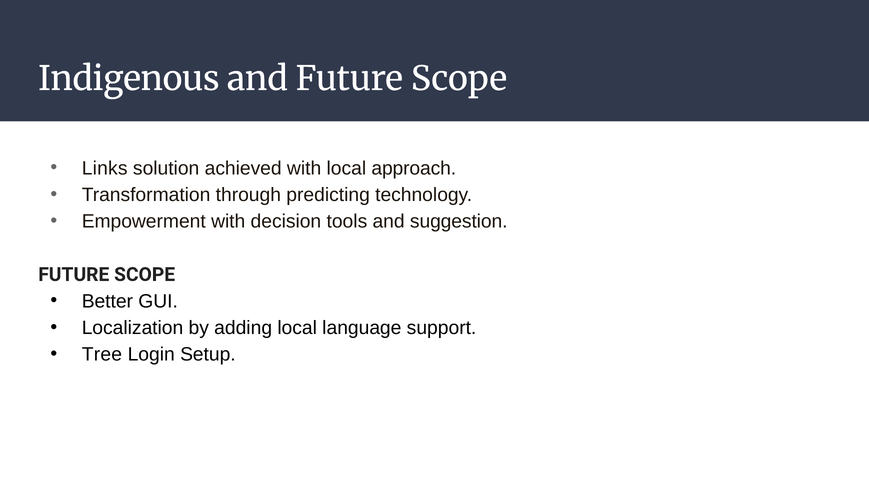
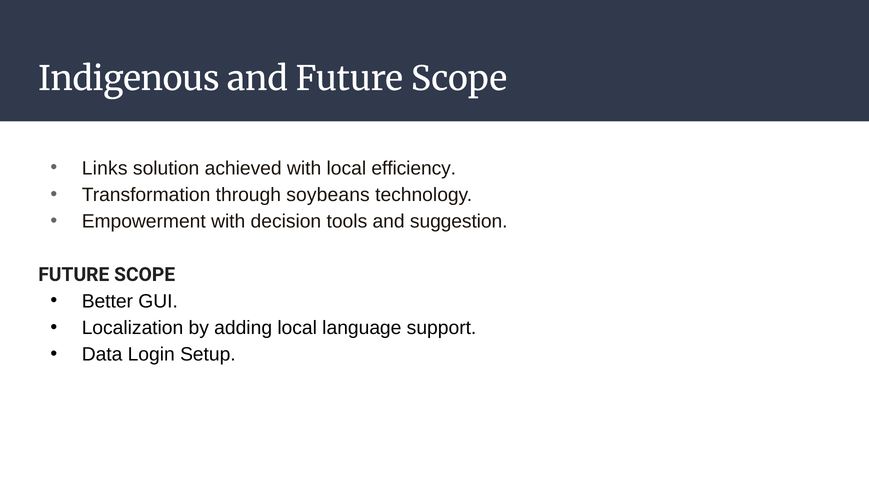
approach: approach -> efficiency (414, 168)
predicting: predicting -> soybeans (328, 195)
Tree: Tree -> Data (102, 354)
